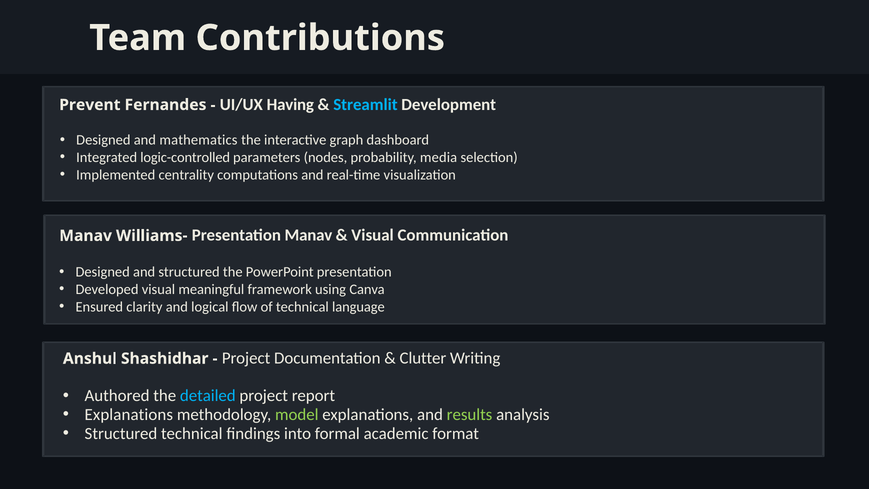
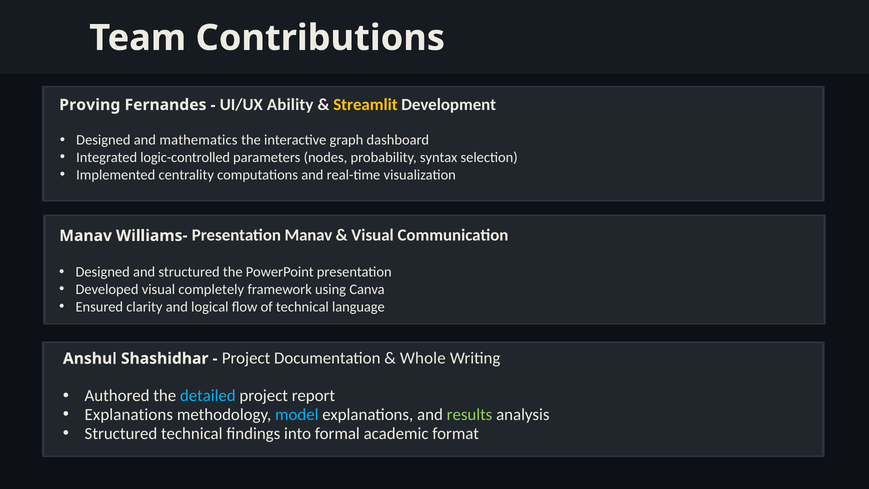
Prevent: Prevent -> Proving (90, 105)
Having: Having -> Ability (290, 104)
Streamlit colour: light blue -> yellow (365, 104)
media: media -> syntax (439, 157)
meaningful: meaningful -> completely (211, 289)
Clutter: Clutter -> Whole (423, 358)
model colour: light green -> light blue (297, 415)
